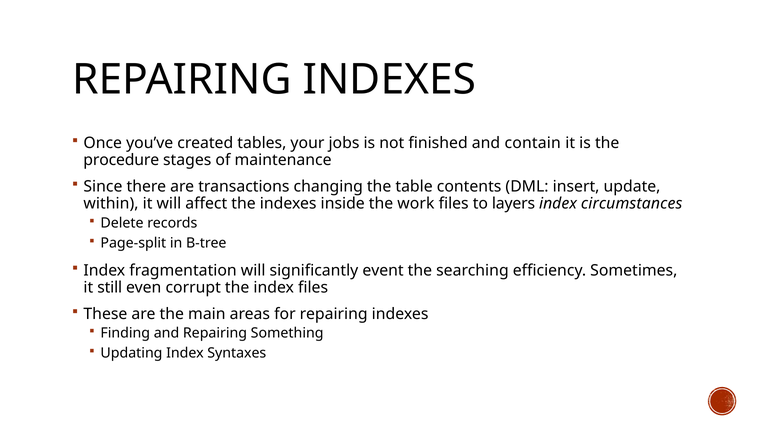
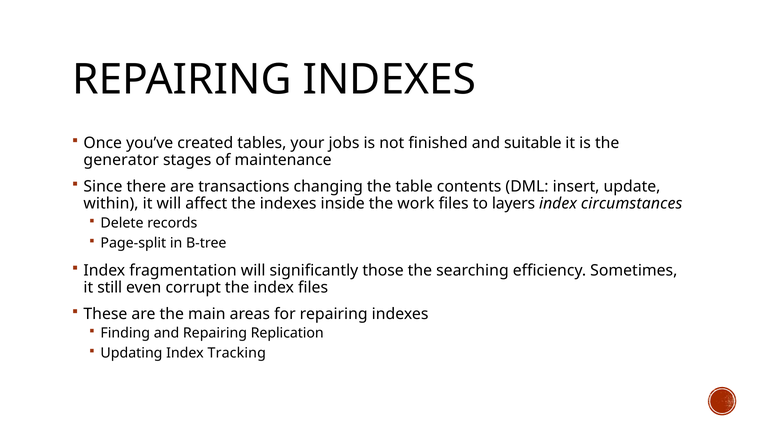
contain: contain -> suitable (533, 143)
procedure: procedure -> generator (121, 160)
event: event -> those (383, 270)
Something: Something -> Replication (287, 333)
Syntaxes: Syntaxes -> Tracking (237, 353)
